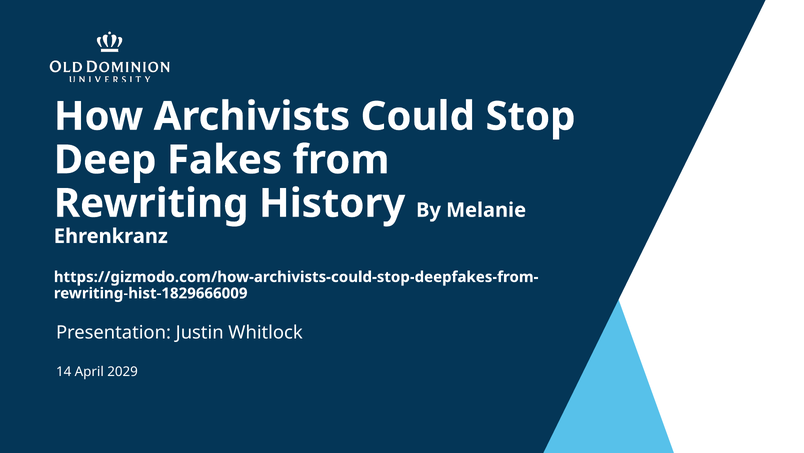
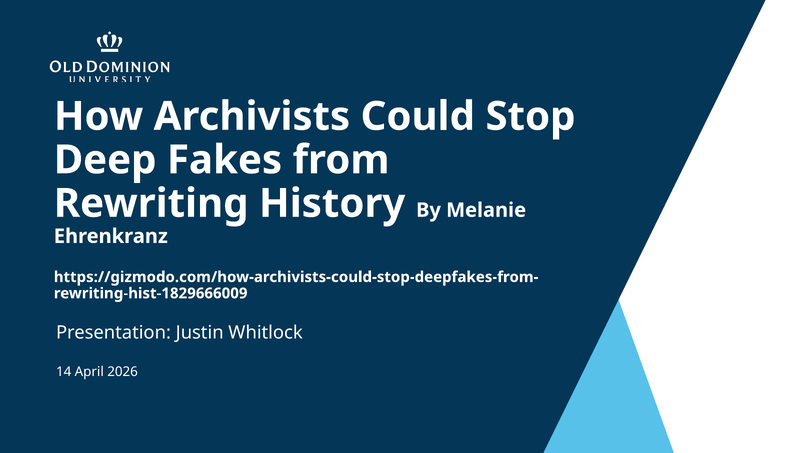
2029: 2029 -> 2026 (123, 371)
